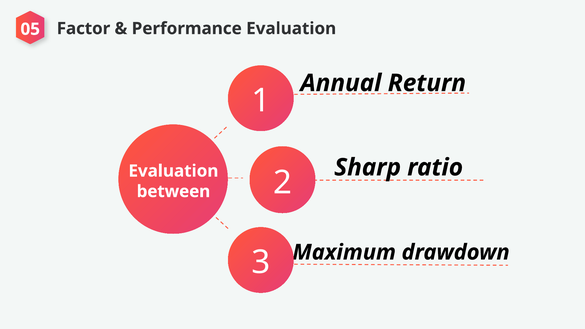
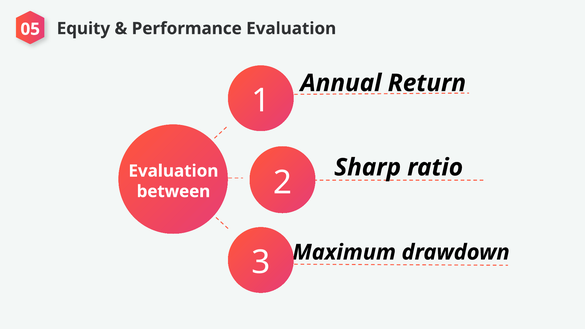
Factor: Factor -> Equity (83, 29)
